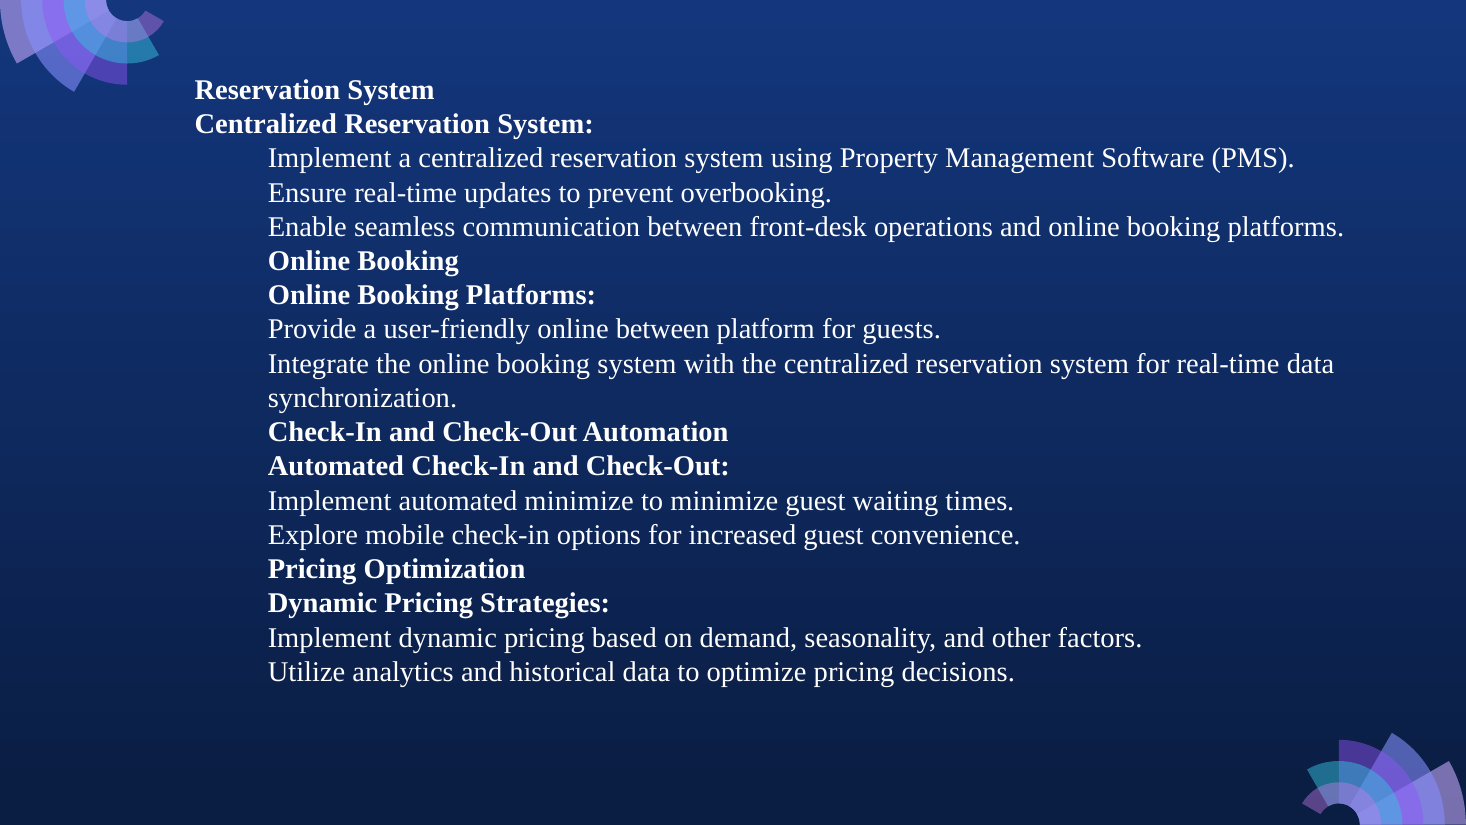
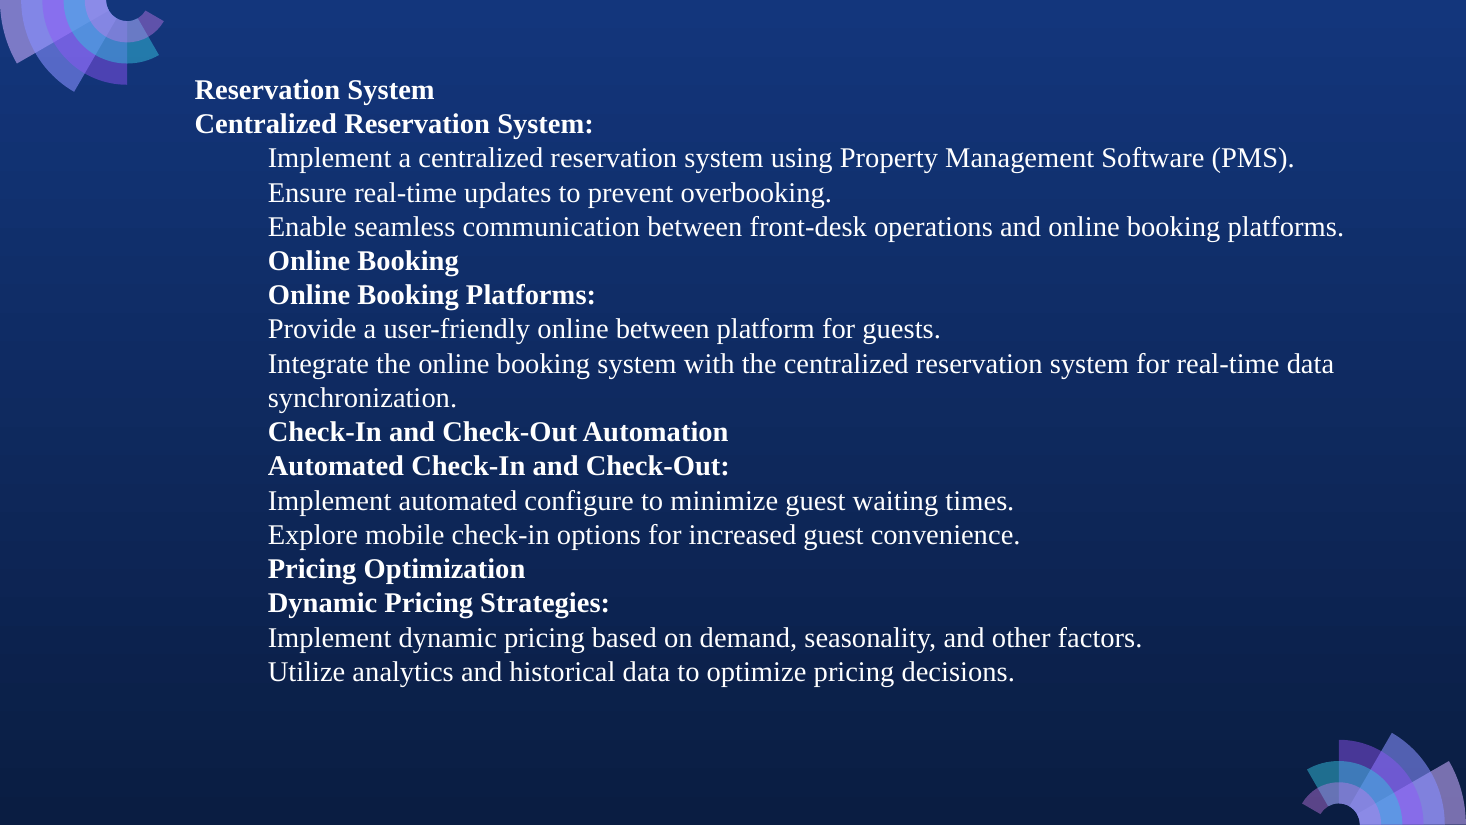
automated minimize: minimize -> configure (579, 501)
